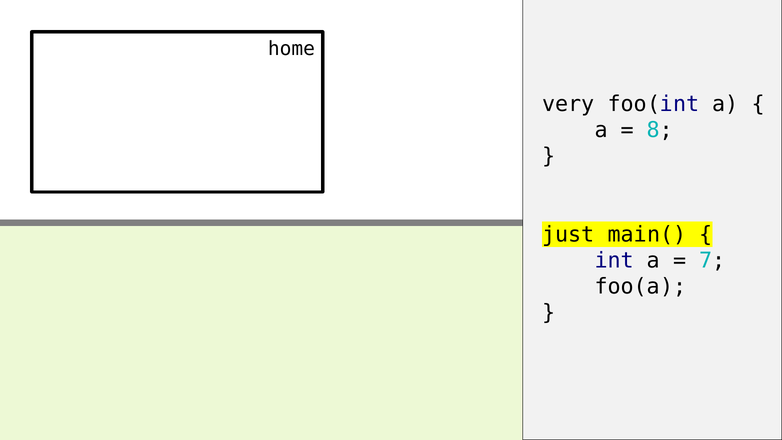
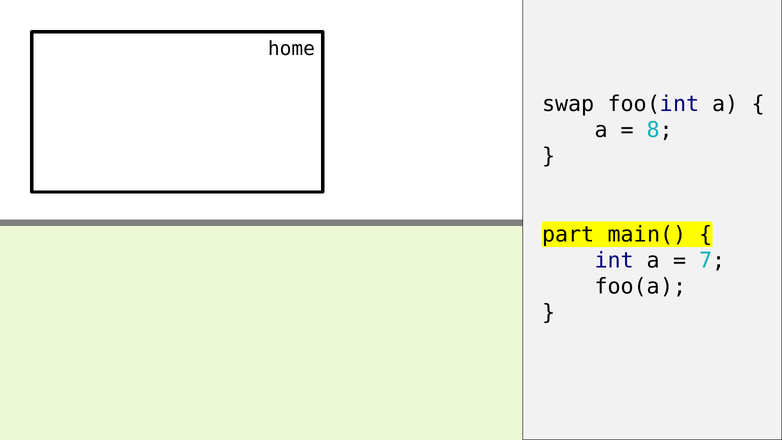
very: very -> swap (568, 104)
just: just -> part (568, 234)
